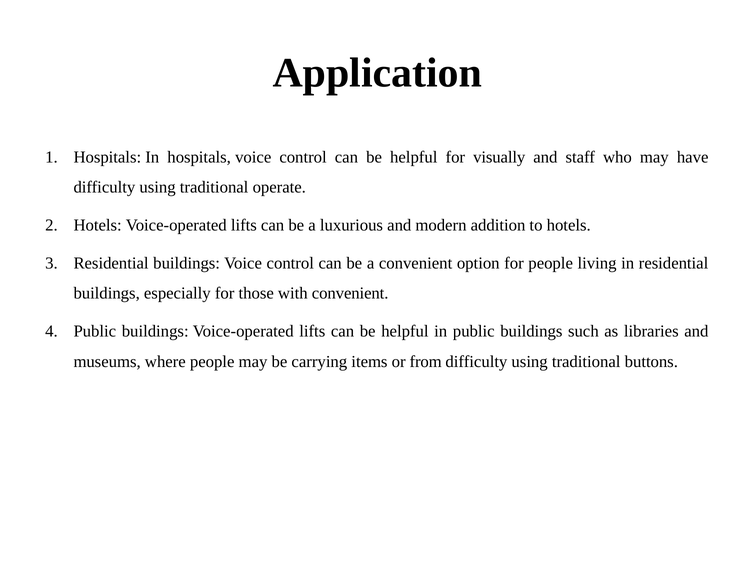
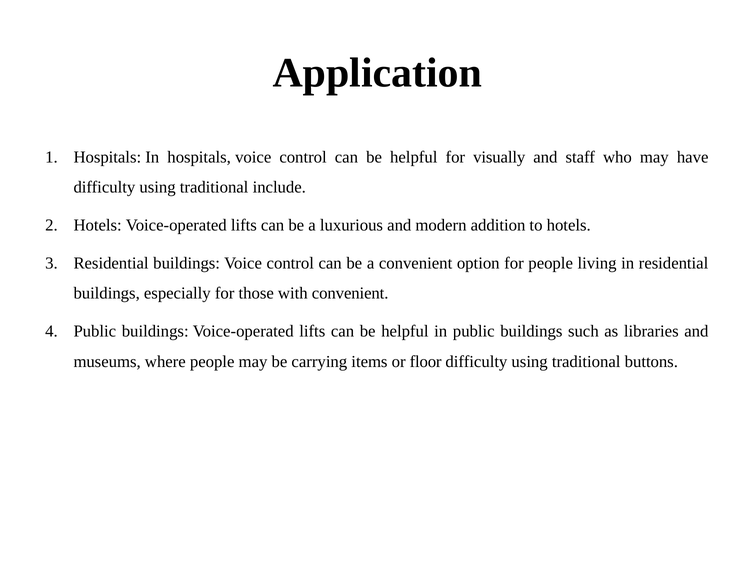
operate: operate -> include (279, 187)
from: from -> floor (426, 362)
